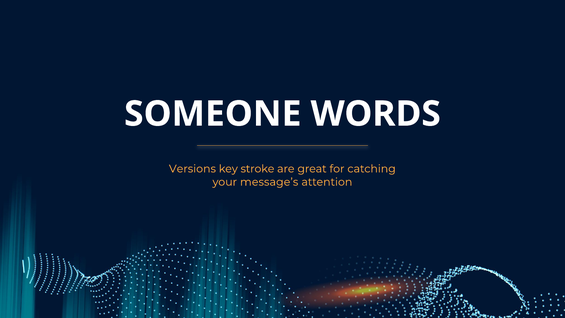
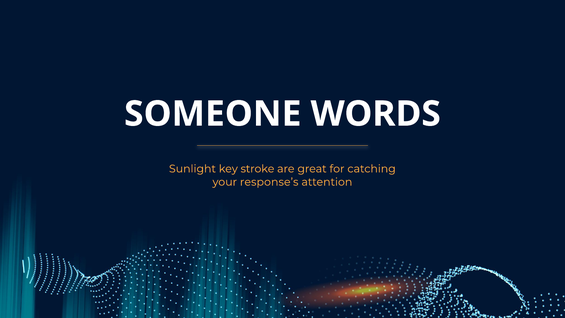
Versions: Versions -> Sunlight (192, 169)
message’s: message’s -> response’s (269, 182)
